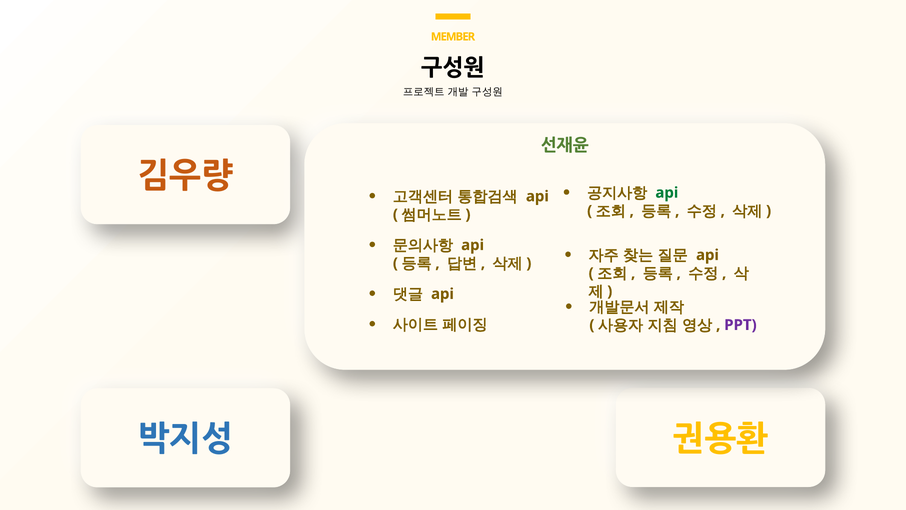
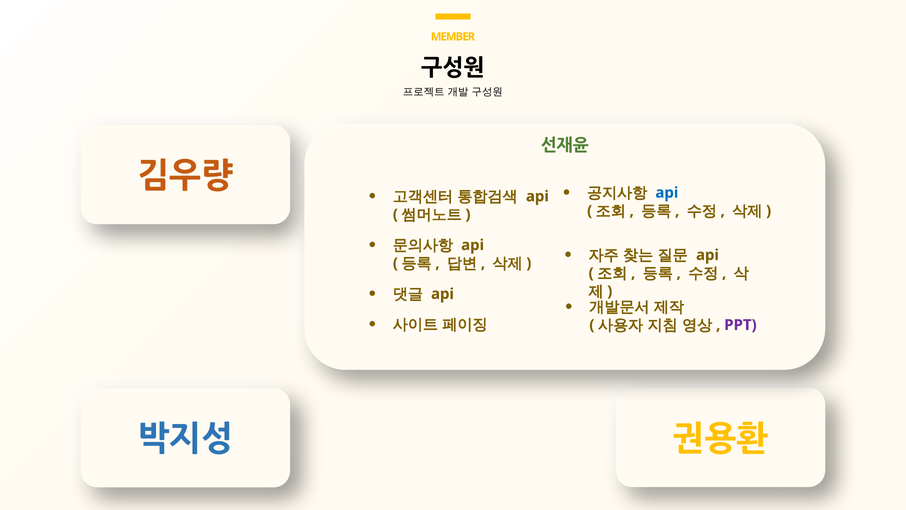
api colour: green -> blue (667, 193)
